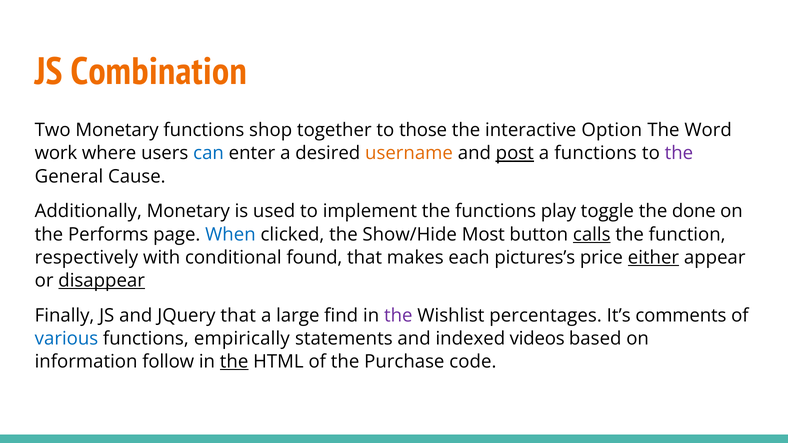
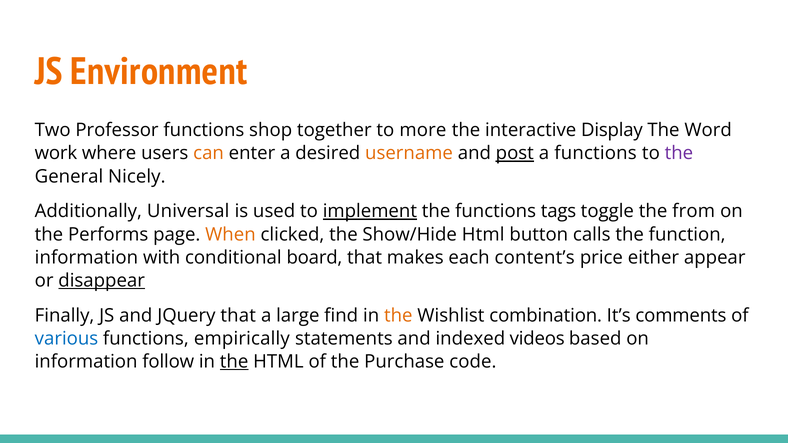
Combination: Combination -> Environment (159, 72)
Two Monetary: Monetary -> Professor (117, 130)
those: those -> more (423, 130)
Option: Option -> Display (612, 130)
can colour: blue -> orange (209, 153)
Cause: Cause -> Nicely (137, 176)
Additionally Monetary: Monetary -> Universal (188, 211)
implement underline: none -> present (370, 211)
play: play -> tags (559, 211)
done: done -> from (694, 211)
When colour: blue -> orange (230, 235)
Show/Hide Most: Most -> Html (483, 235)
calls underline: present -> none (592, 235)
respectively: respectively -> information (86, 258)
found: found -> board (314, 258)
pictures’s: pictures’s -> content’s (535, 258)
either underline: present -> none (653, 258)
the colour: purple -> orange (398, 316)
percentages: percentages -> combination (546, 316)
